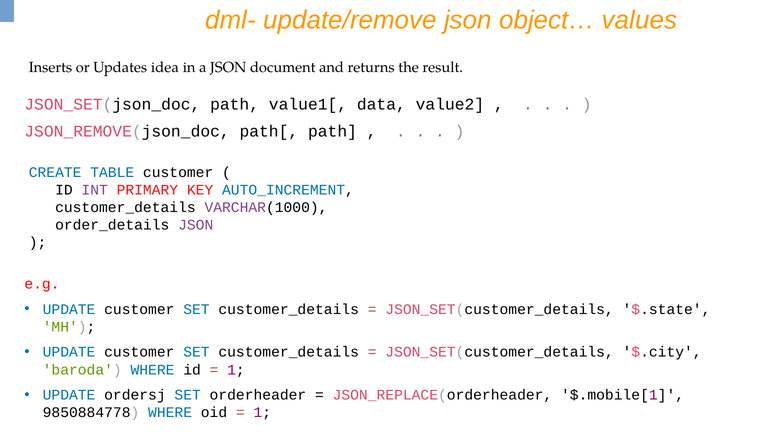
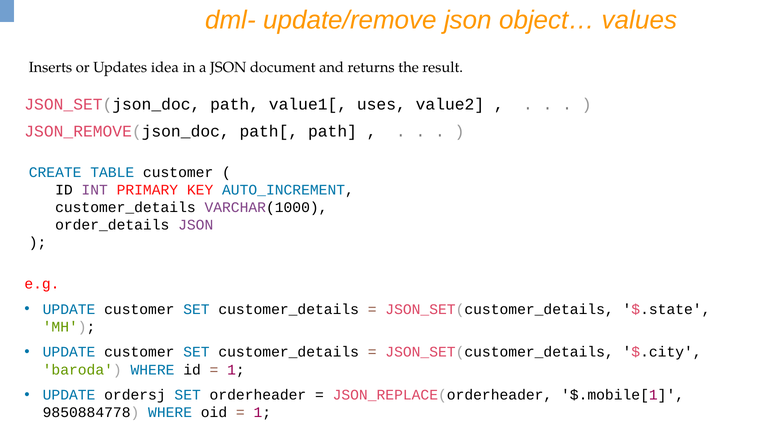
data: data -> uses (381, 104)
